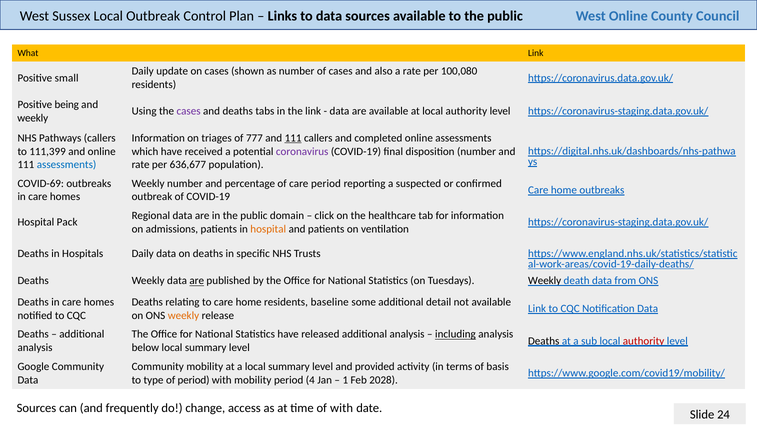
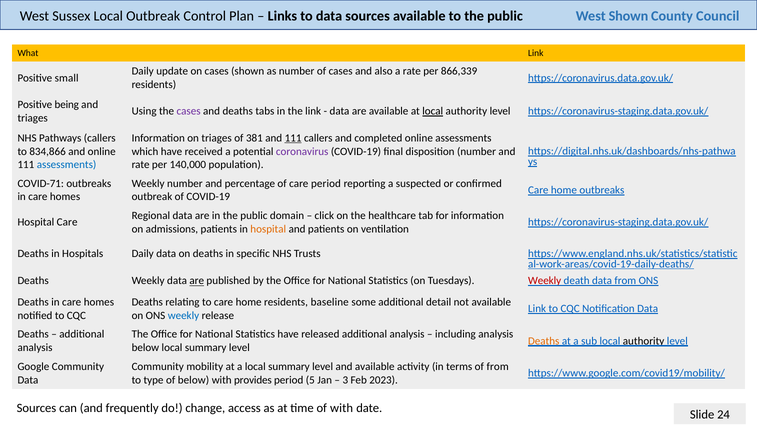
West Online: Online -> Shown (628, 16)
100,080: 100,080 -> 866,339 (459, 71)
local underline: none -> present (433, 111)
weekly: weekly -> triages (33, 118)
777: 777 -> 381 (254, 138)
111,399: 111,399 -> 834,866 (48, 151)
636,677: 636,677 -> 140,000 (188, 165)
COVID-69: COVID-69 -> COVID-71 (41, 183)
Hospital Pack: Pack -> Care (67, 222)
Weekly colour: black -> red (545, 281)
weekly colour: orange -> blue (183, 315)
including underline: present -> none (455, 334)
Deaths colour: black -> orange (544, 341)
authority colour: red -> black (644, 341)
and provided: provided -> available (375, 366)
of basis: basis -> from (498, 366)
of period: period -> below (193, 380)
with mobility: mobility -> provides (253, 380)
4: 4 -> 5 (310, 380)
1: 1 -> 3 (345, 380)
2028: 2028 -> 2023 (384, 380)
